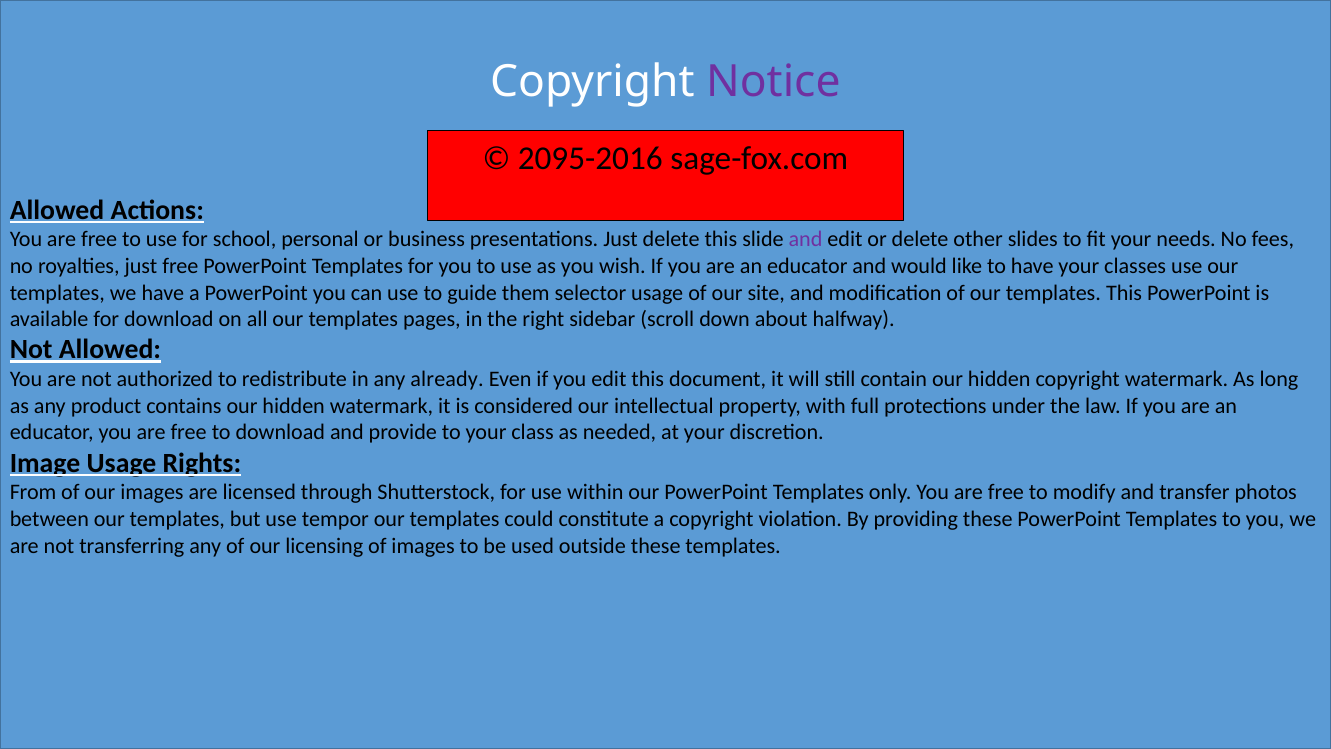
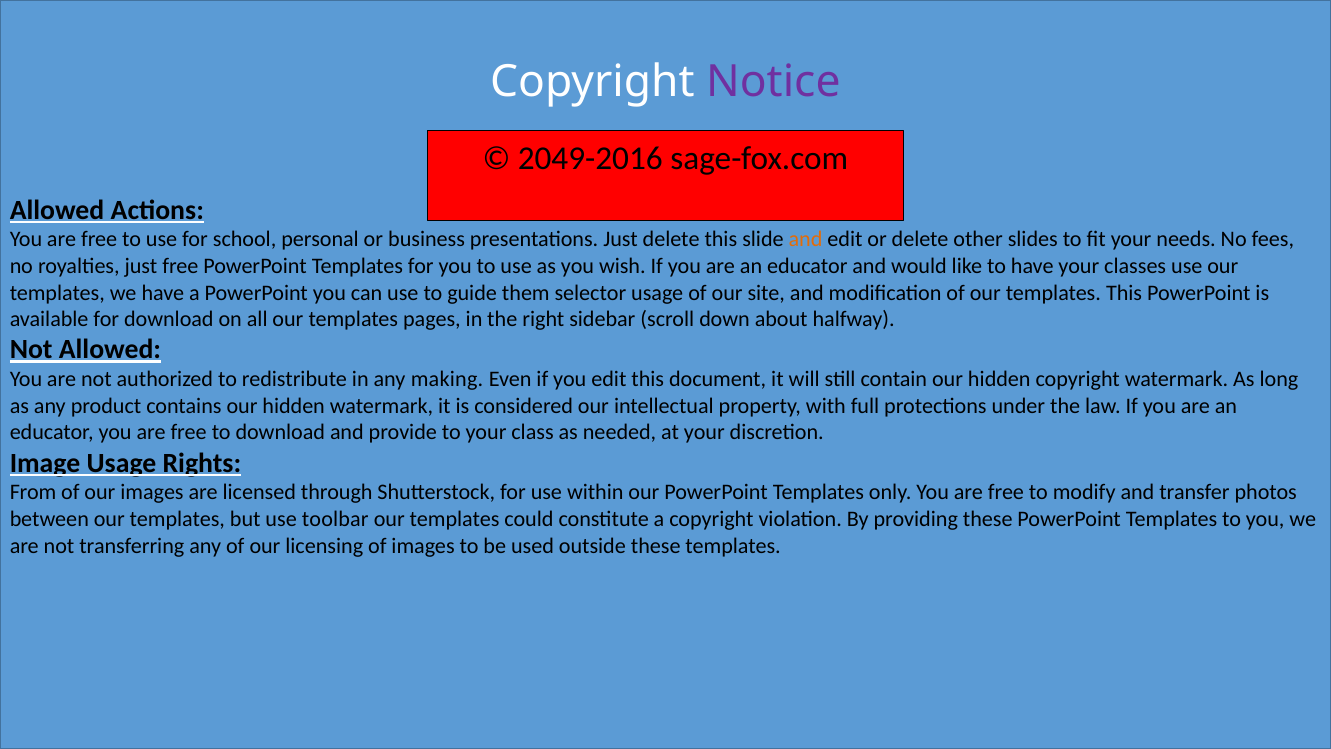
2095-2016: 2095-2016 -> 2049-2016 (590, 158)
and colour: purple -> orange (806, 239)
already: already -> making (447, 379)
tempor: tempor -> toolbar (335, 519)
